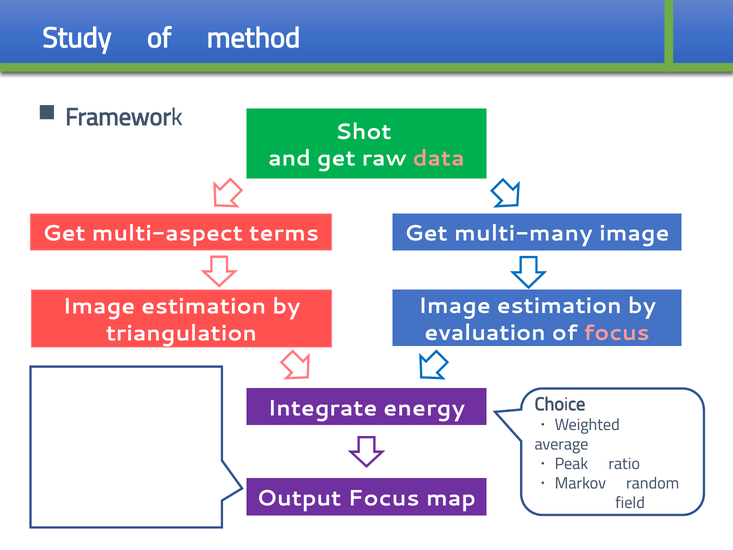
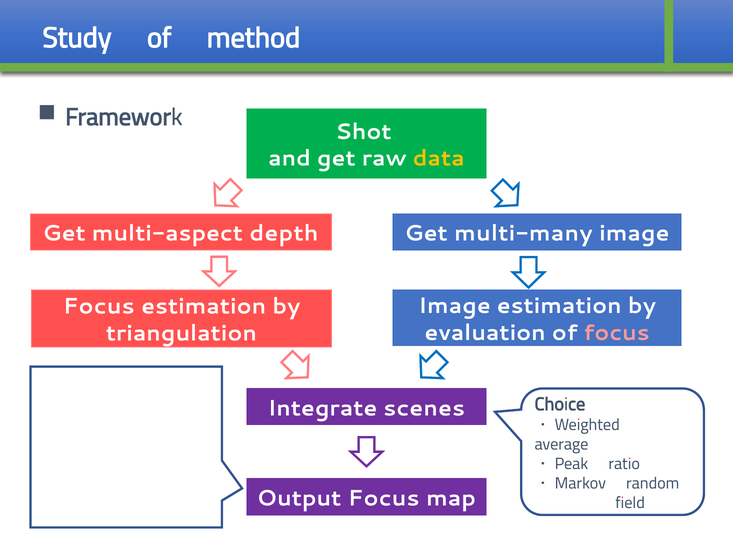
data colour: pink -> yellow (439, 158)
terms: terms -> depth (284, 233)
Image: Image -> Focus (99, 306)
energy: energy -> scenes (424, 408)
